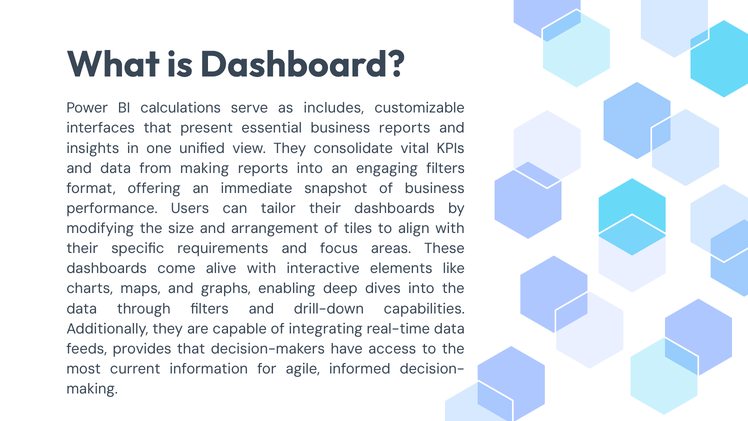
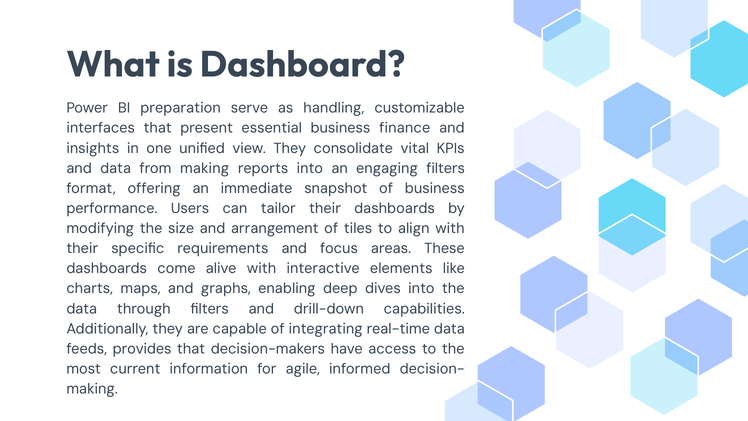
calculations: calculations -> preparation (181, 108)
includes: includes -> handling (334, 108)
business reports: reports -> finance (405, 128)
